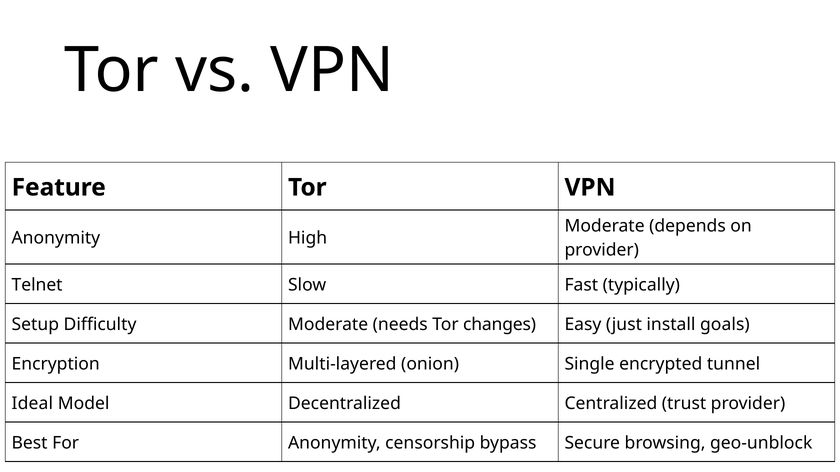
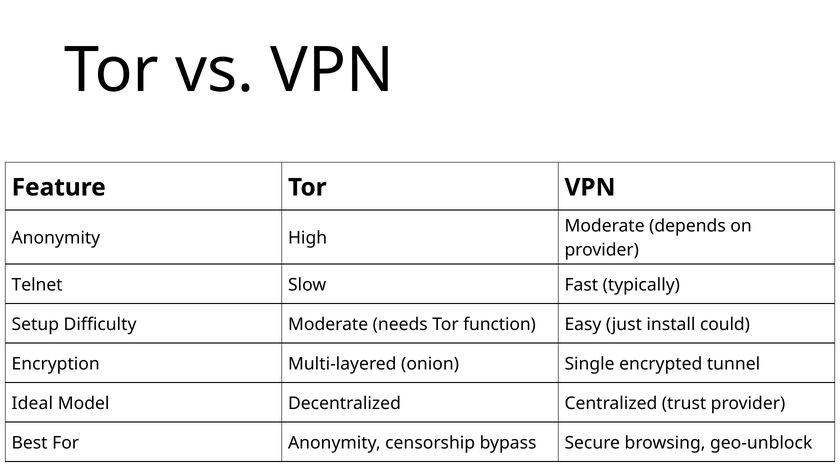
changes: changes -> function (500, 325)
goals: goals -> could (725, 325)
